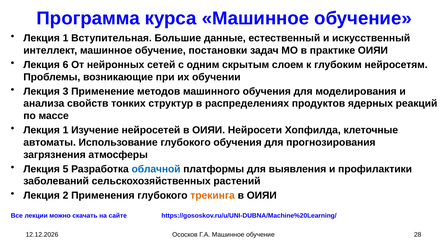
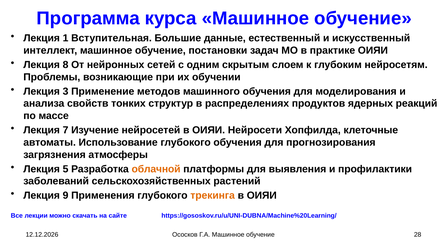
6: 6 -> 8 (66, 65)
1: 1 -> 7 (66, 130)
облачной colour: blue -> orange (156, 169)
2: 2 -> 9 (66, 196)
